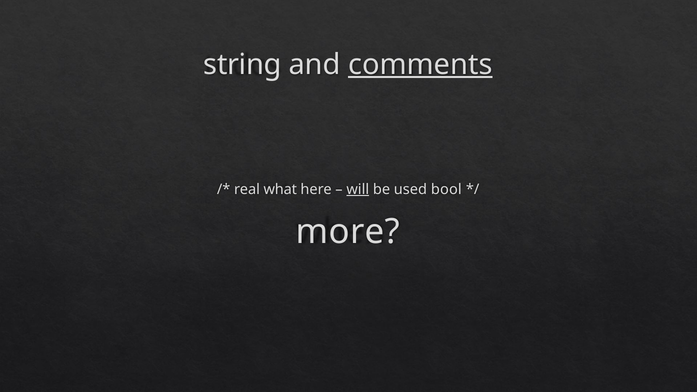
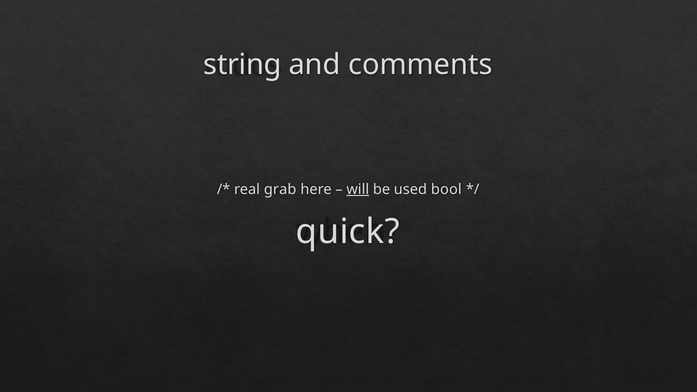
comments underline: present -> none (420, 65)
what: what -> grab (280, 189)
more: more -> quick (348, 232)
